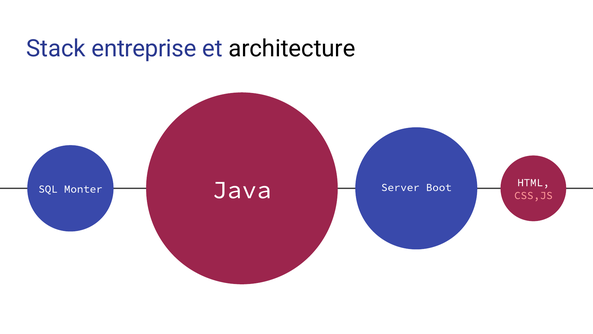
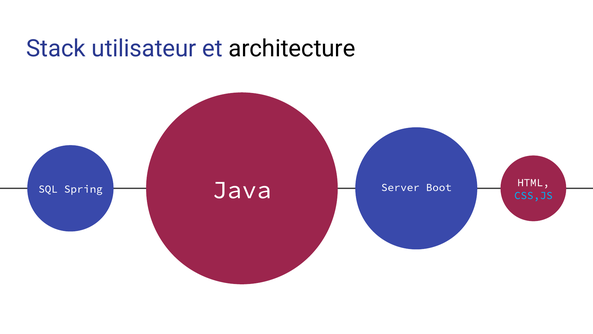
entreprise: entreprise -> utilisateur (144, 49)
Monter: Monter -> Spring (83, 189)
CSS,JS colour: pink -> light blue (533, 195)
